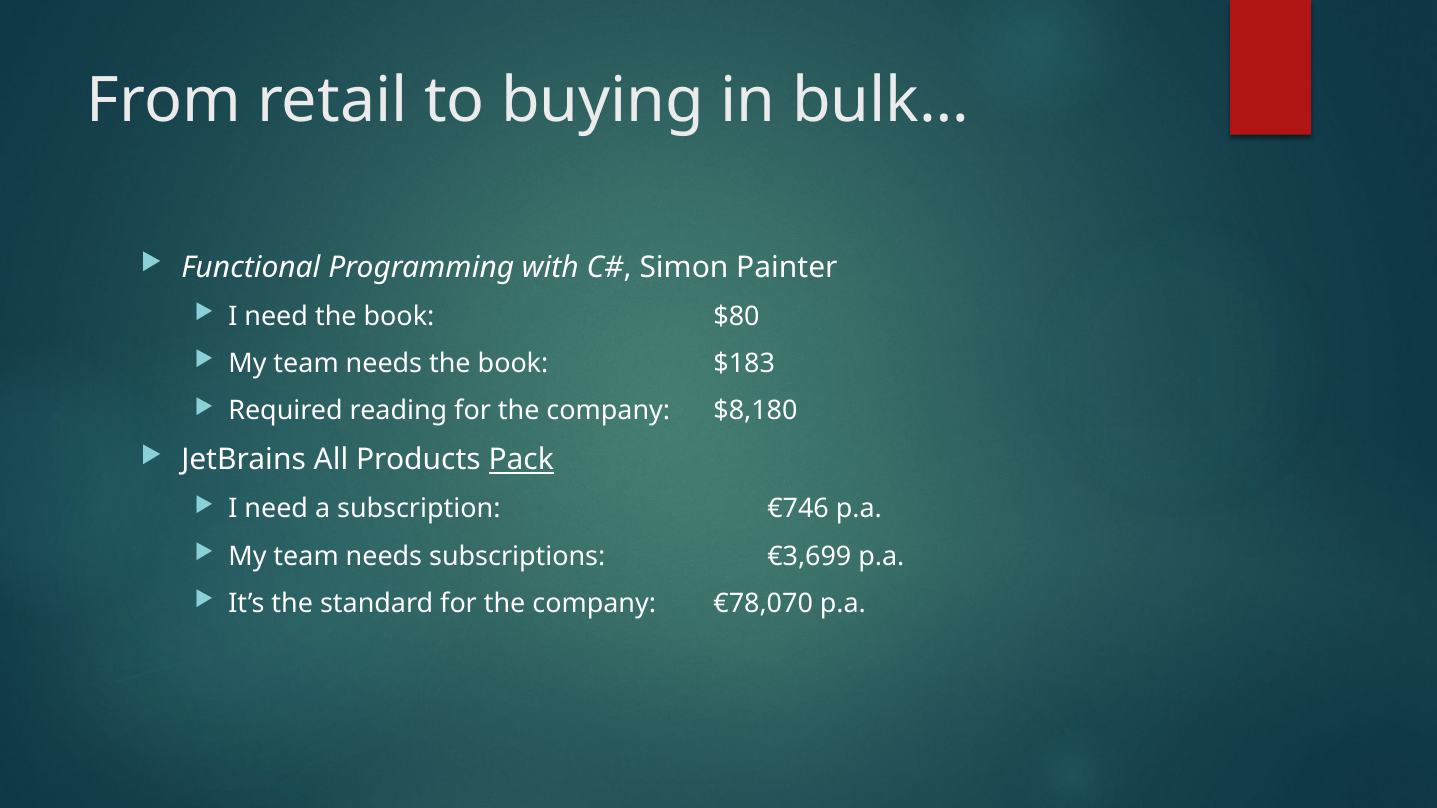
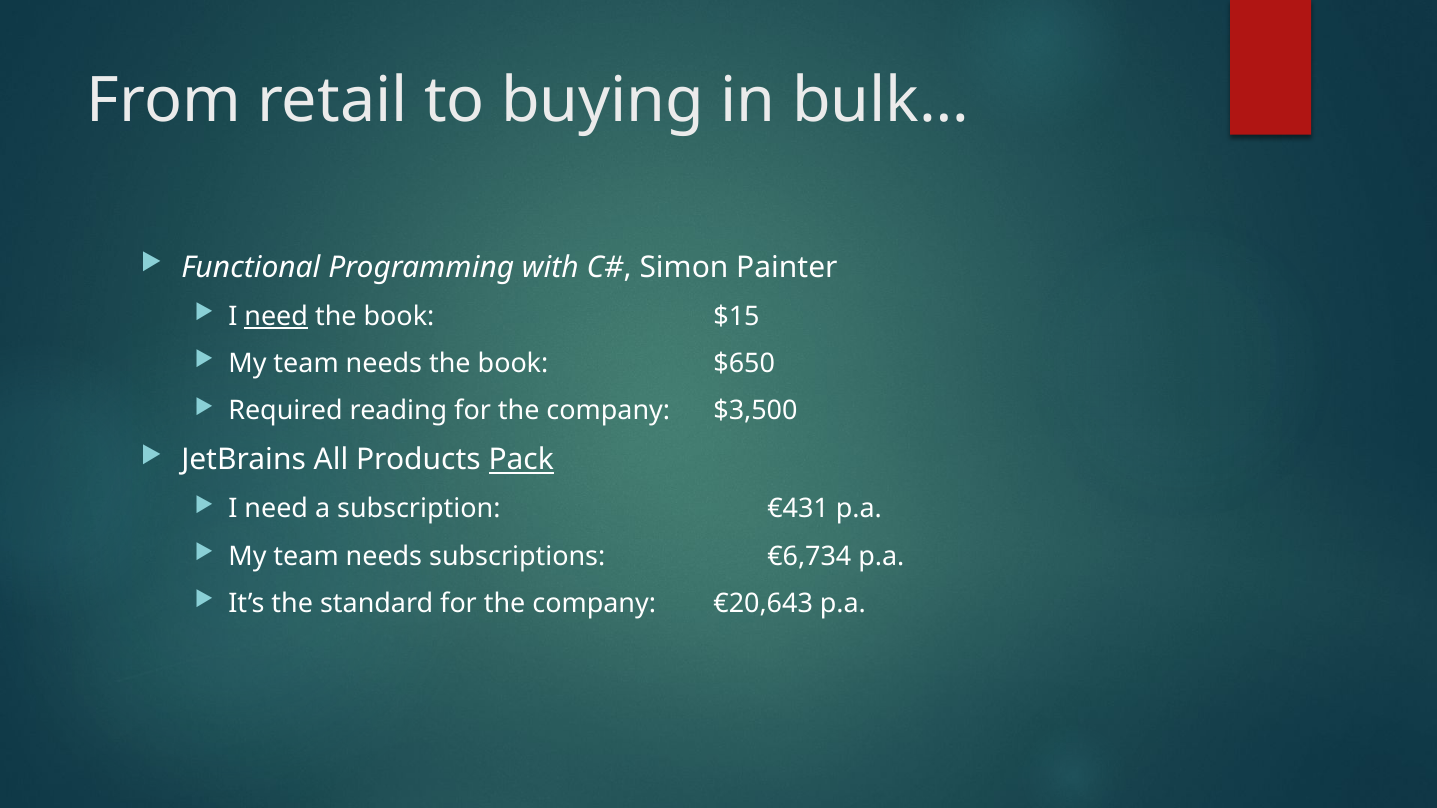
need underline: none -> present (276, 316)
$80: $80 -> $15 (736, 316)
$183: $183 -> $650 (744, 364)
$8,180: $8,180 -> $3,500 (755, 411)
€746: €746 -> €431 (798, 509)
€3,699: €3,699 -> €6,734 (809, 556)
€78,070: €78,070 -> €20,643 (763, 604)
